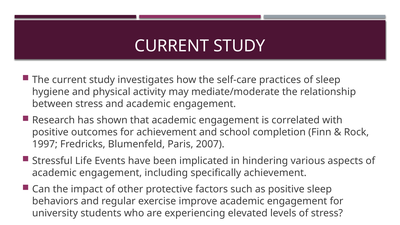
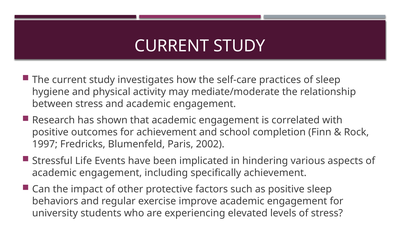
2007: 2007 -> 2002 (210, 144)
